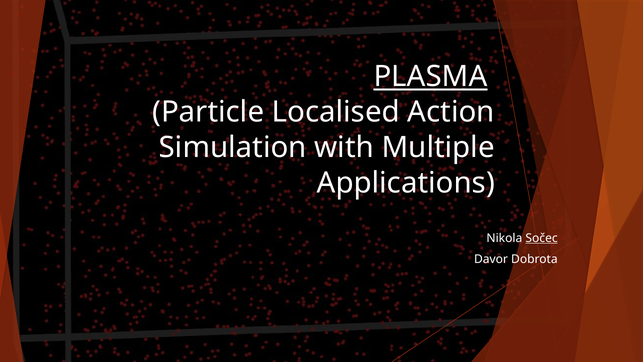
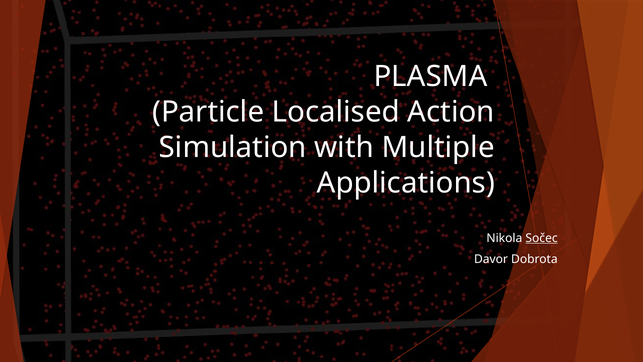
PLASMA underline: present -> none (430, 77)
